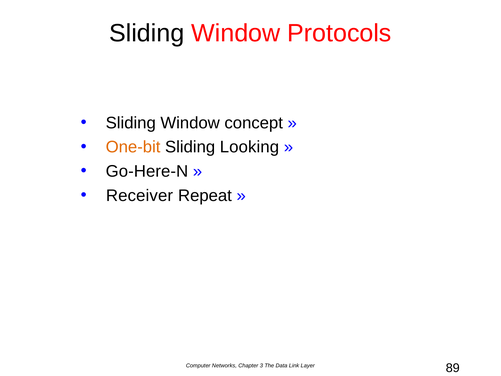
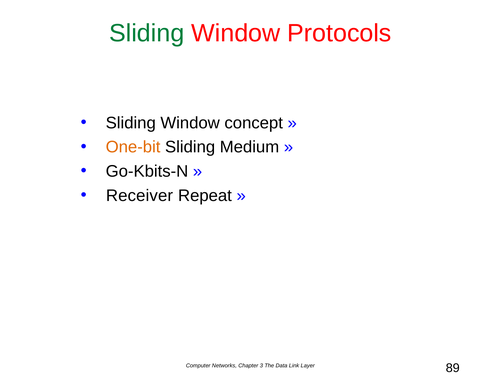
Sliding colour: black -> green (147, 33)
Looking: Looking -> Medium (249, 147)
Go-Here-N: Go-Here-N -> Go-Kbits-N (147, 171)
